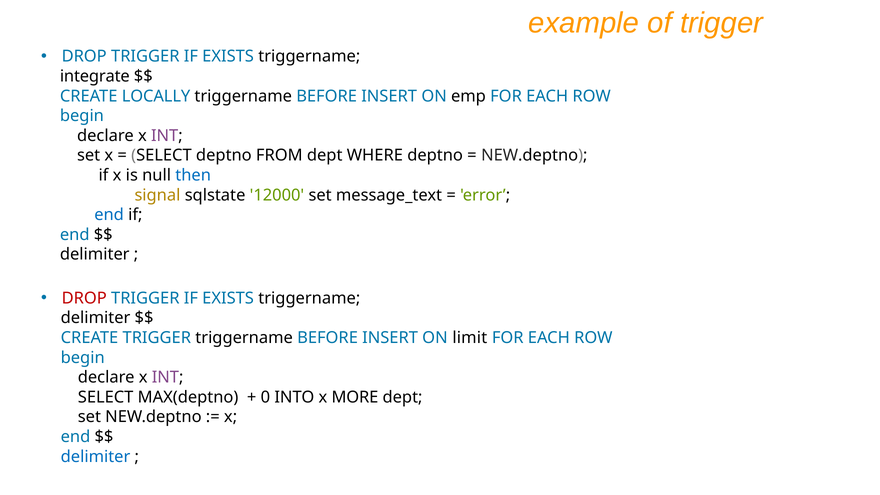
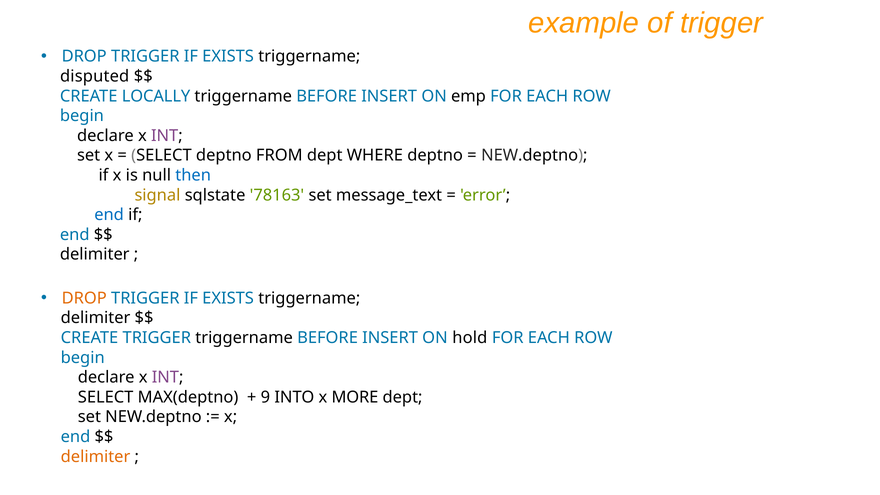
integrate: integrate -> disputed (95, 76)
12000: 12000 -> 78163 (277, 195)
DROP colour: red -> orange (84, 298)
limit: limit -> hold (470, 338)
0: 0 -> 9 (265, 397)
delimiter colour: blue -> orange (96, 457)
